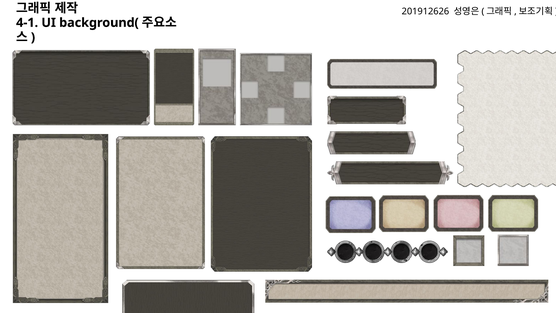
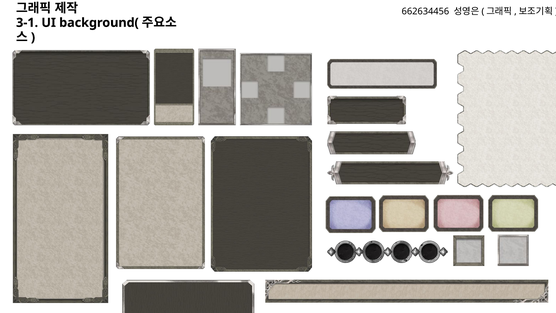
201912626: 201912626 -> 662634456 (425, 11)
4-1: 4-1 -> 3-1 (27, 23)
